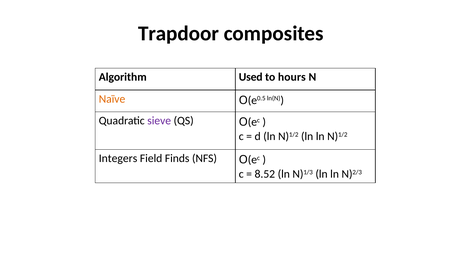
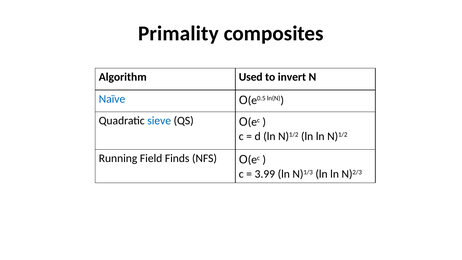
Trapdoor: Trapdoor -> Primality (178, 34)
hours: hours -> invert (292, 77)
Naïve colour: orange -> blue (112, 99)
sieve colour: purple -> blue (159, 121)
Integers: Integers -> Running (118, 158)
8.52: 8.52 -> 3.99 (265, 174)
